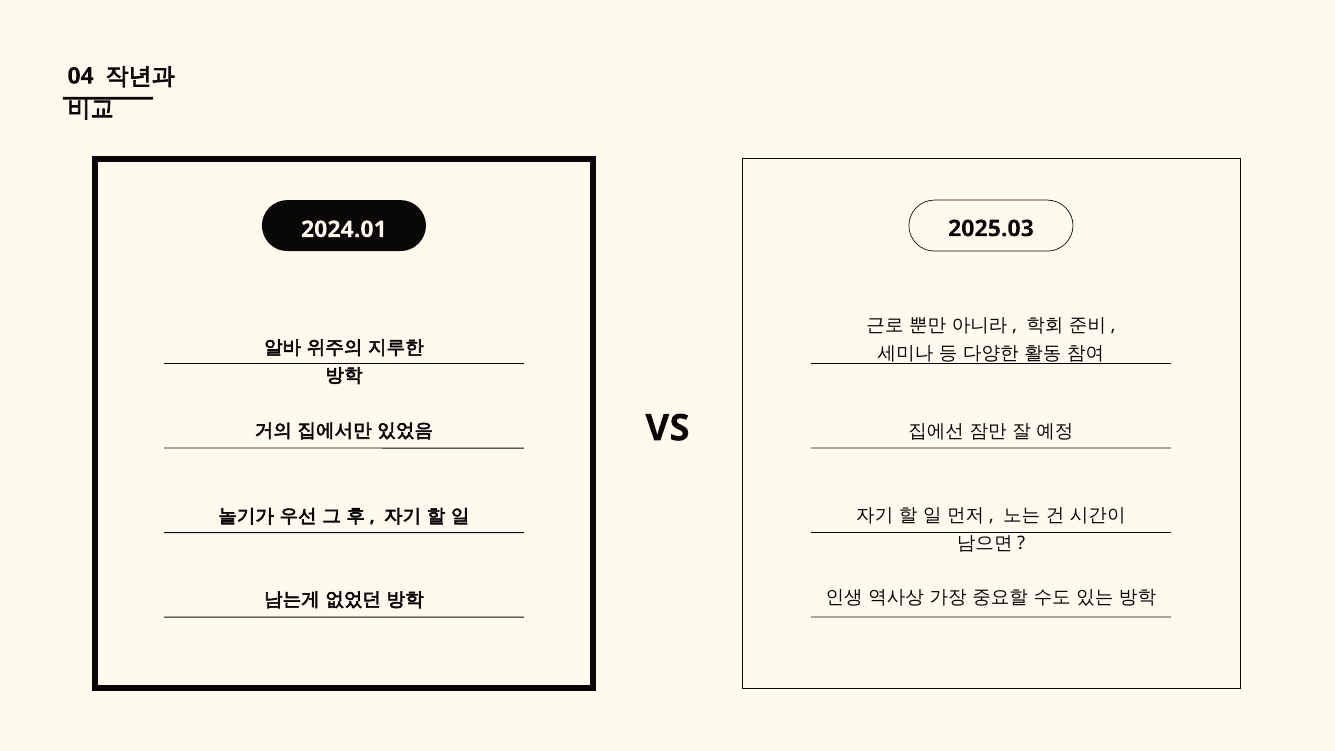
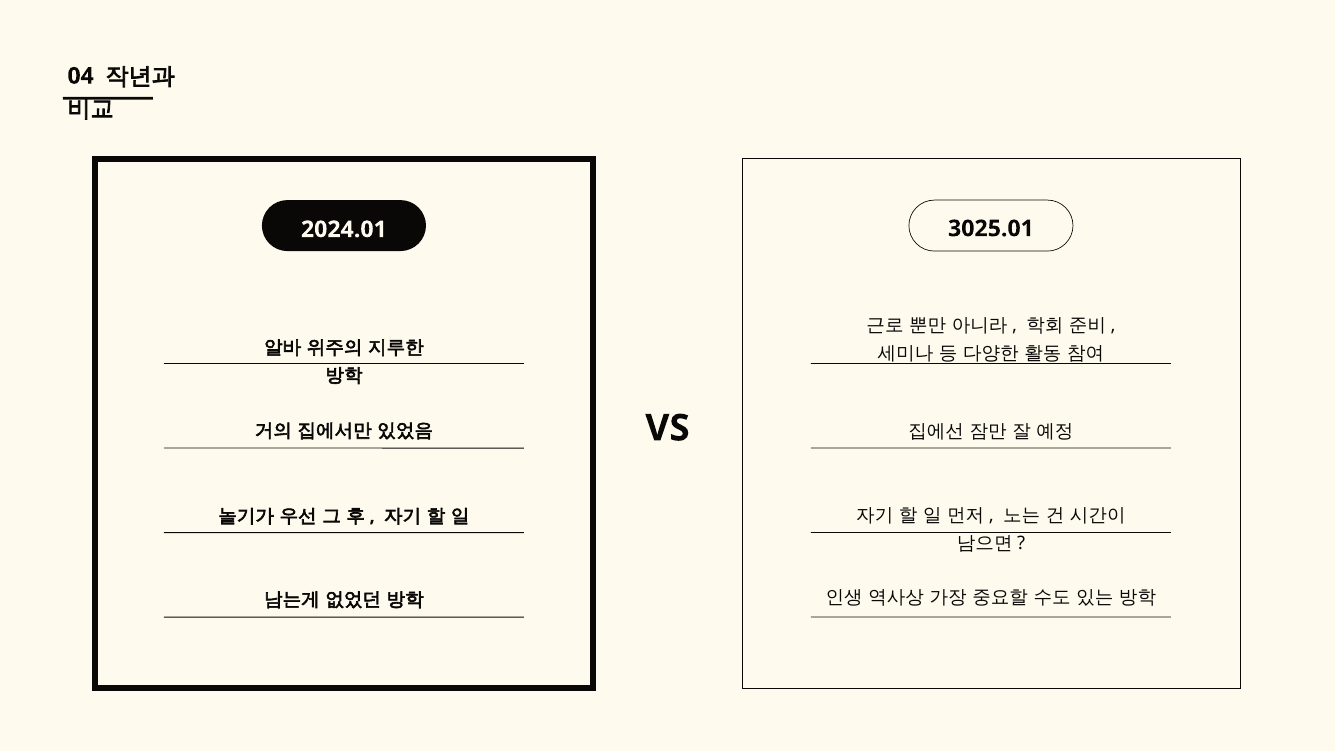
2025.03: 2025.03 -> 3025.01 (991, 229)
